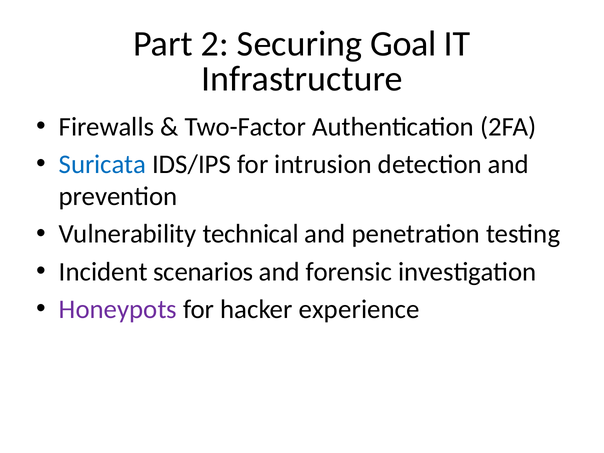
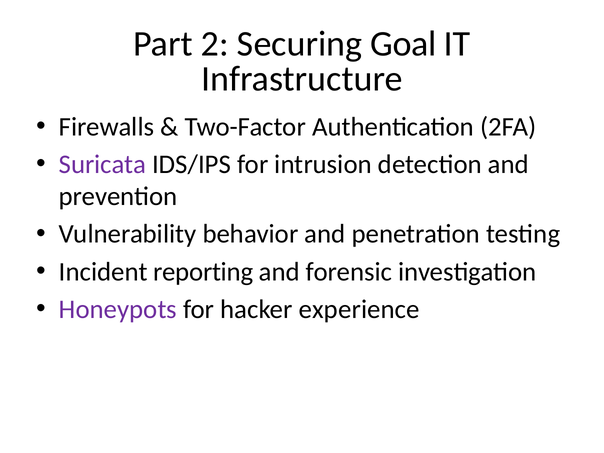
Suricata colour: blue -> purple (103, 164)
technical: technical -> behavior (251, 234)
scenarios: scenarios -> reporting (203, 272)
